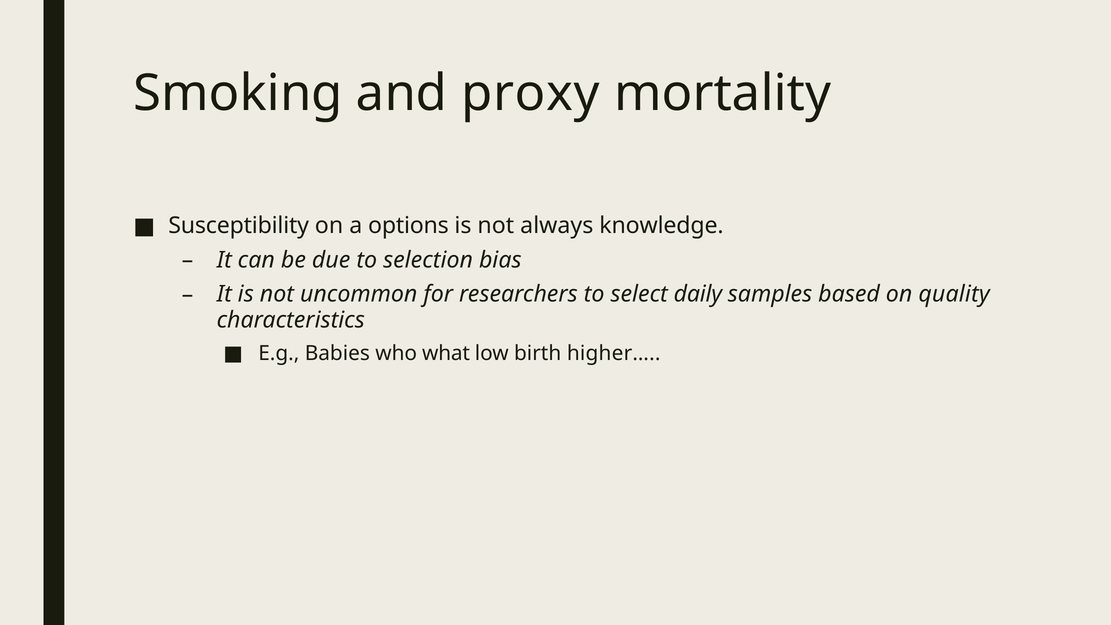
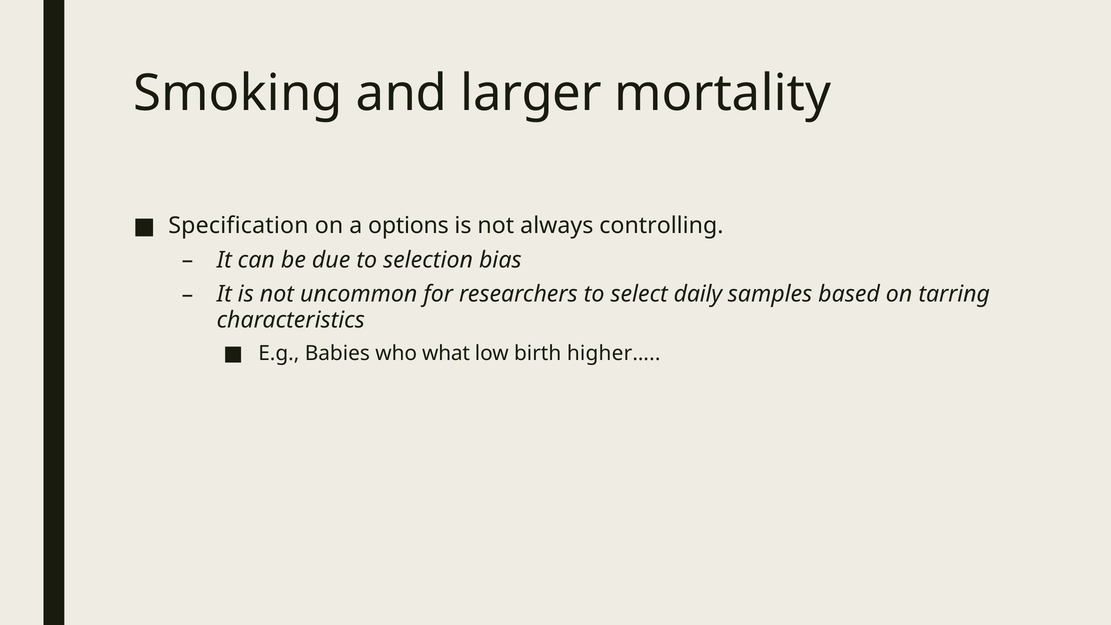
proxy: proxy -> larger (531, 93)
Susceptibility: Susceptibility -> Specification (238, 226)
knowledge: knowledge -> controlling (661, 226)
quality: quality -> tarring (954, 294)
